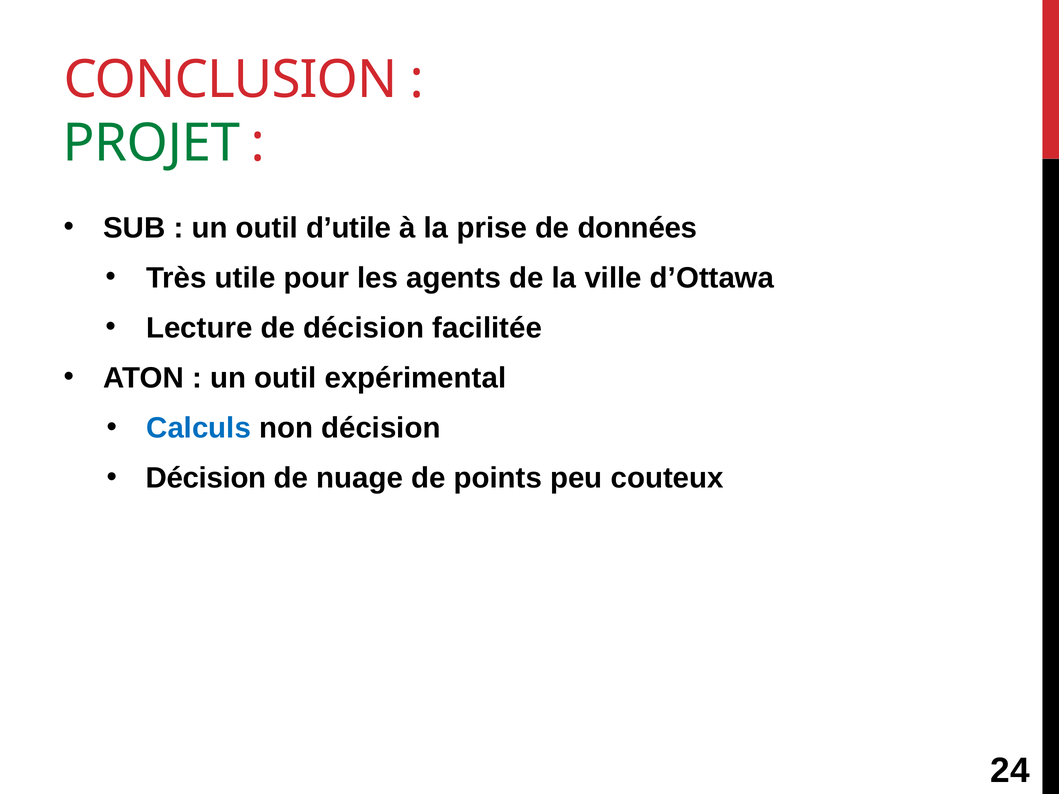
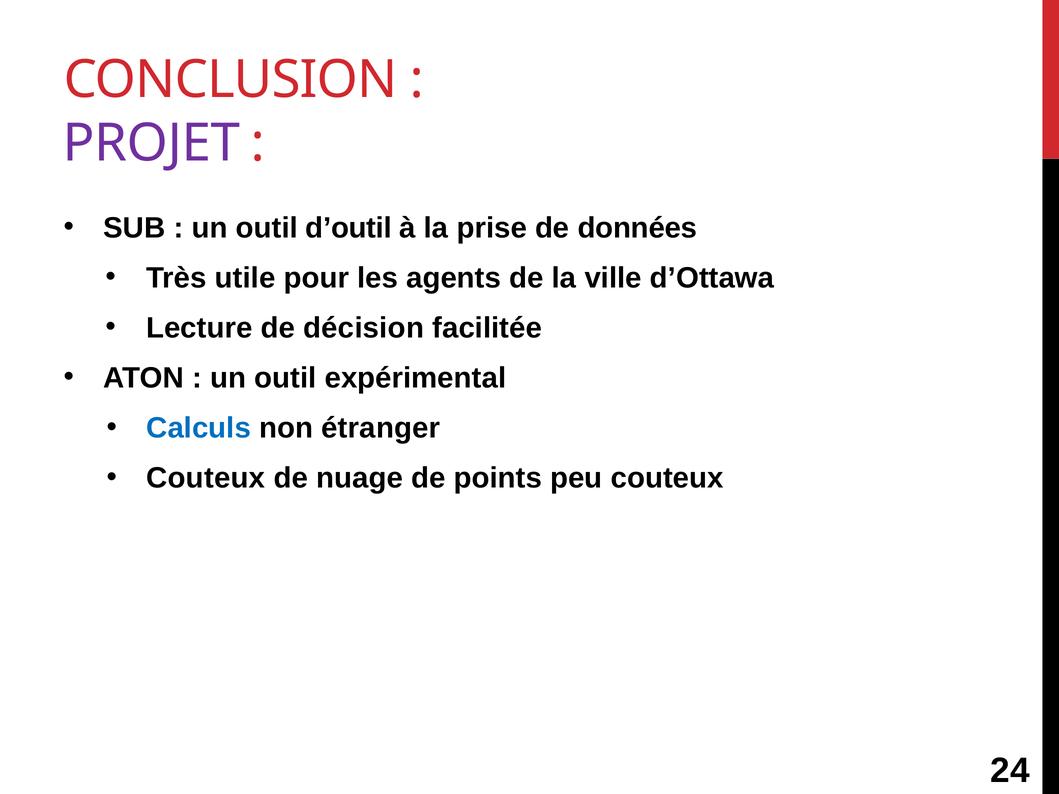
PROJET colour: green -> purple (151, 143)
d’utile: d’utile -> d’outil (349, 228)
non décision: décision -> étranger (381, 428)
Décision: Décision -> Couteux (206, 478)
